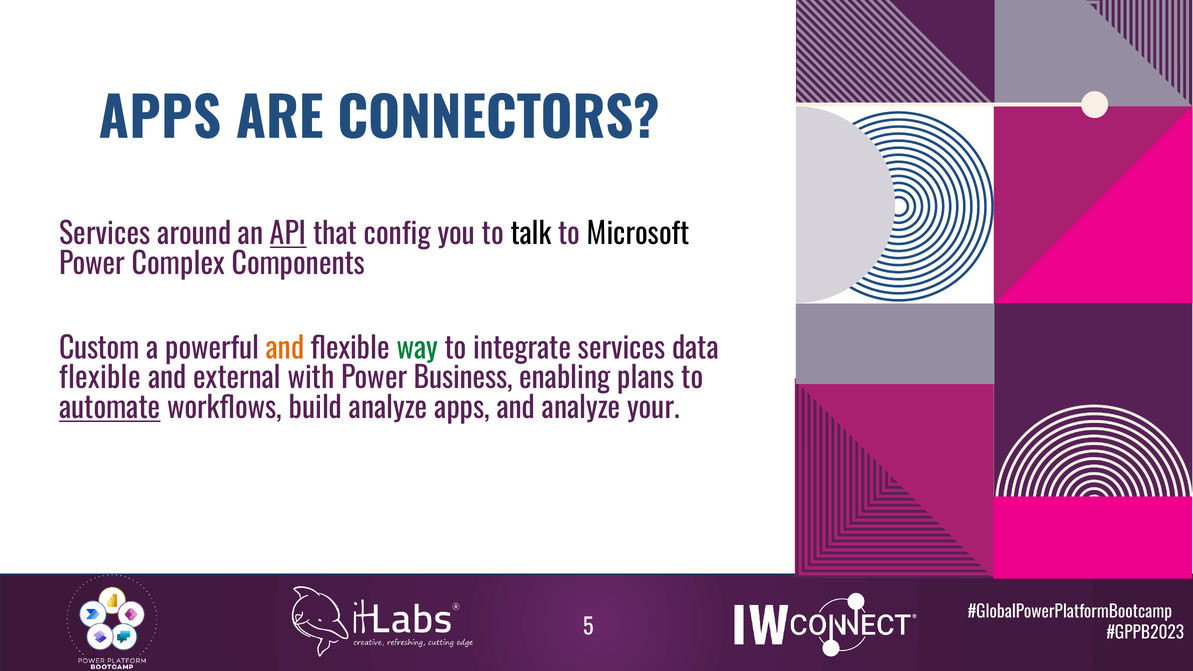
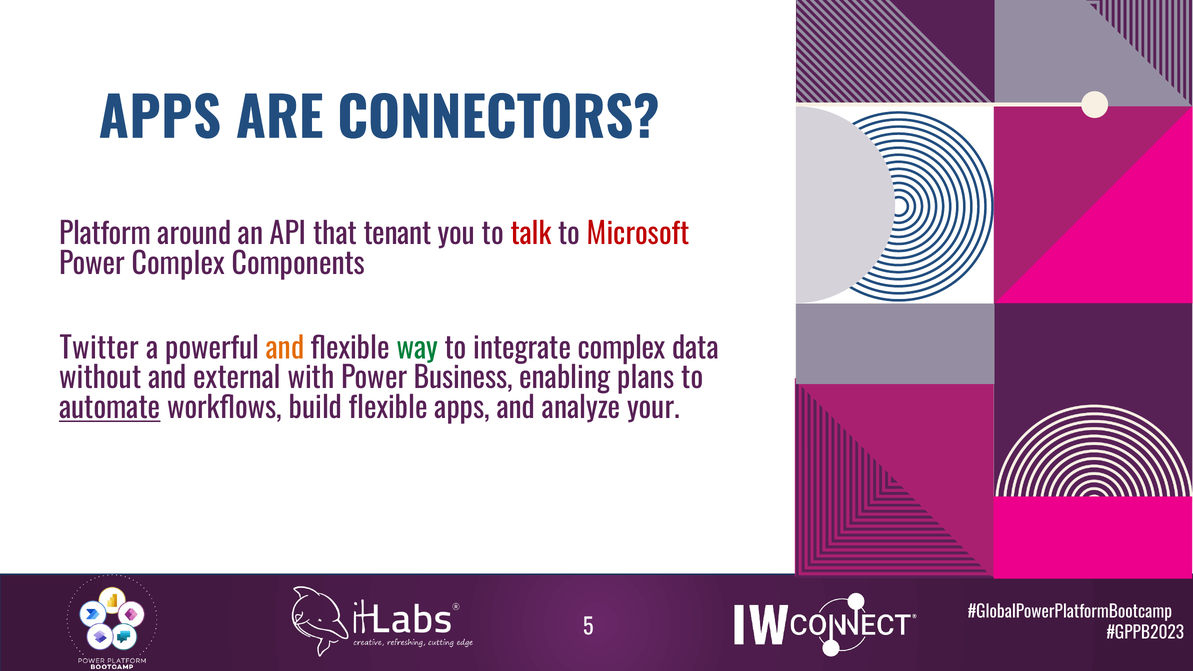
Services: Services -> Platform (105, 234)
API underline: present -> none (288, 234)
config: config -> tenant (397, 234)
talk colour: black -> red (531, 234)
Microsoft colour: black -> red (638, 234)
Custom: Custom -> Twitter (99, 349)
integrate services: services -> complex (622, 349)
flexible: flexible -> without (100, 379)
build analyze: analyze -> flexible (388, 408)
